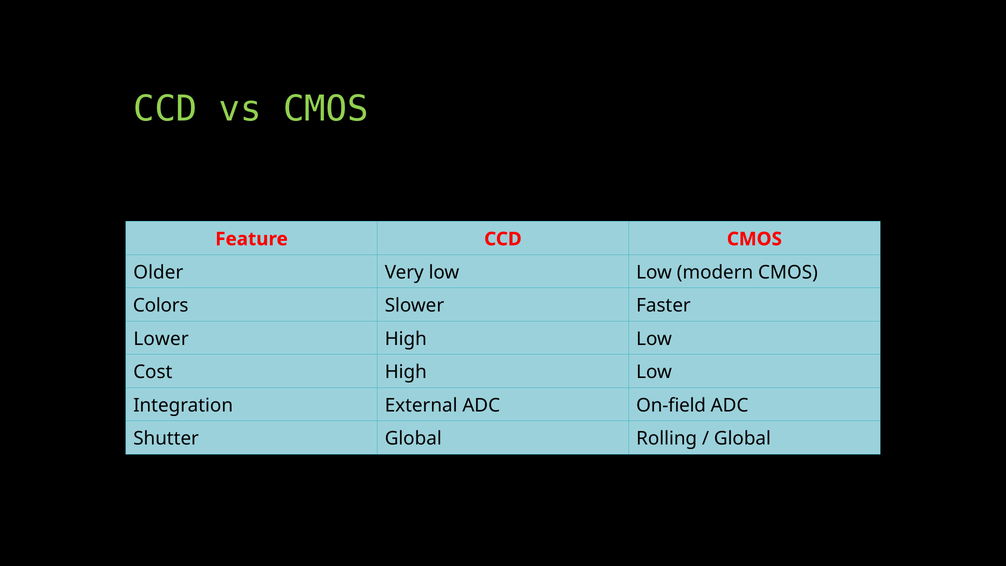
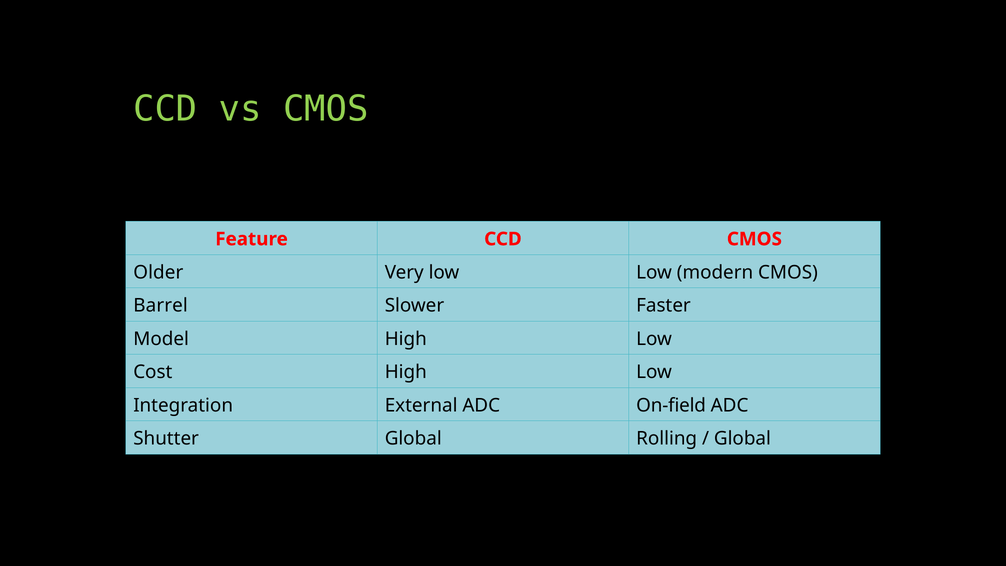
Colors: Colors -> Barrel (161, 305)
Lower: Lower -> Model (161, 339)
